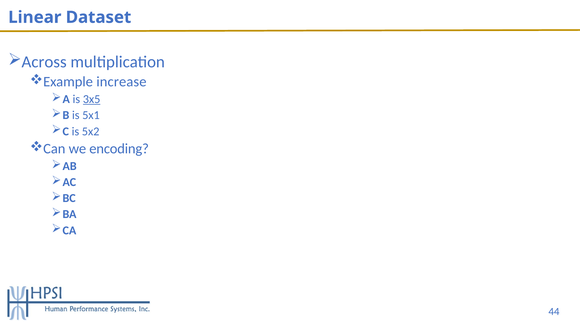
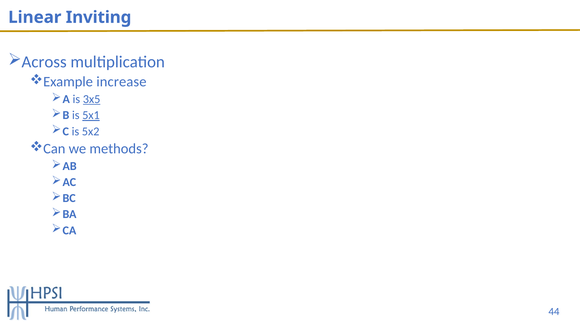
Dataset: Dataset -> Inviting (99, 17)
5x1 underline: none -> present (91, 115)
encoding: encoding -> methods (119, 149)
